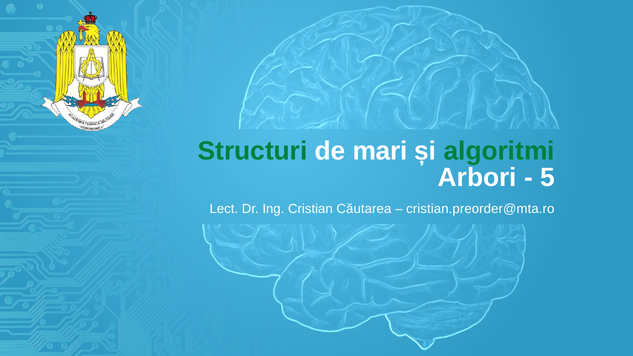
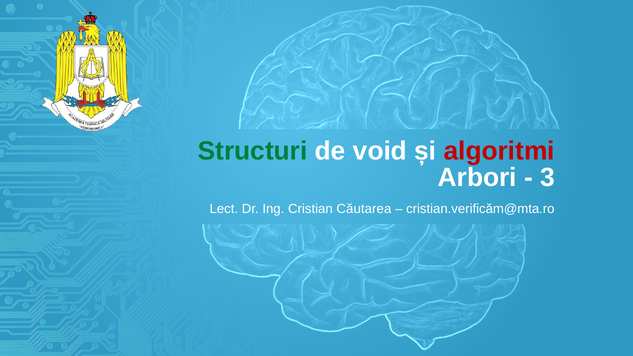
mari: mari -> void (380, 151)
algoritmi colour: green -> red (499, 151)
5: 5 -> 3 (547, 177)
cristian.preorder@mta.ro: cristian.preorder@mta.ro -> cristian.verificăm@mta.ro (480, 209)
